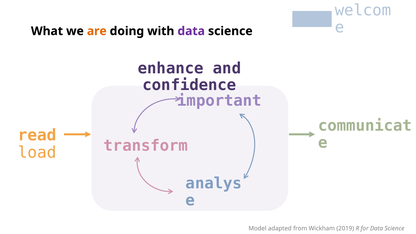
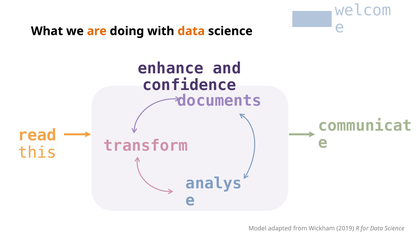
data colour: purple -> orange (191, 31)
important: important -> documents (219, 101)
load: load -> this (37, 152)
